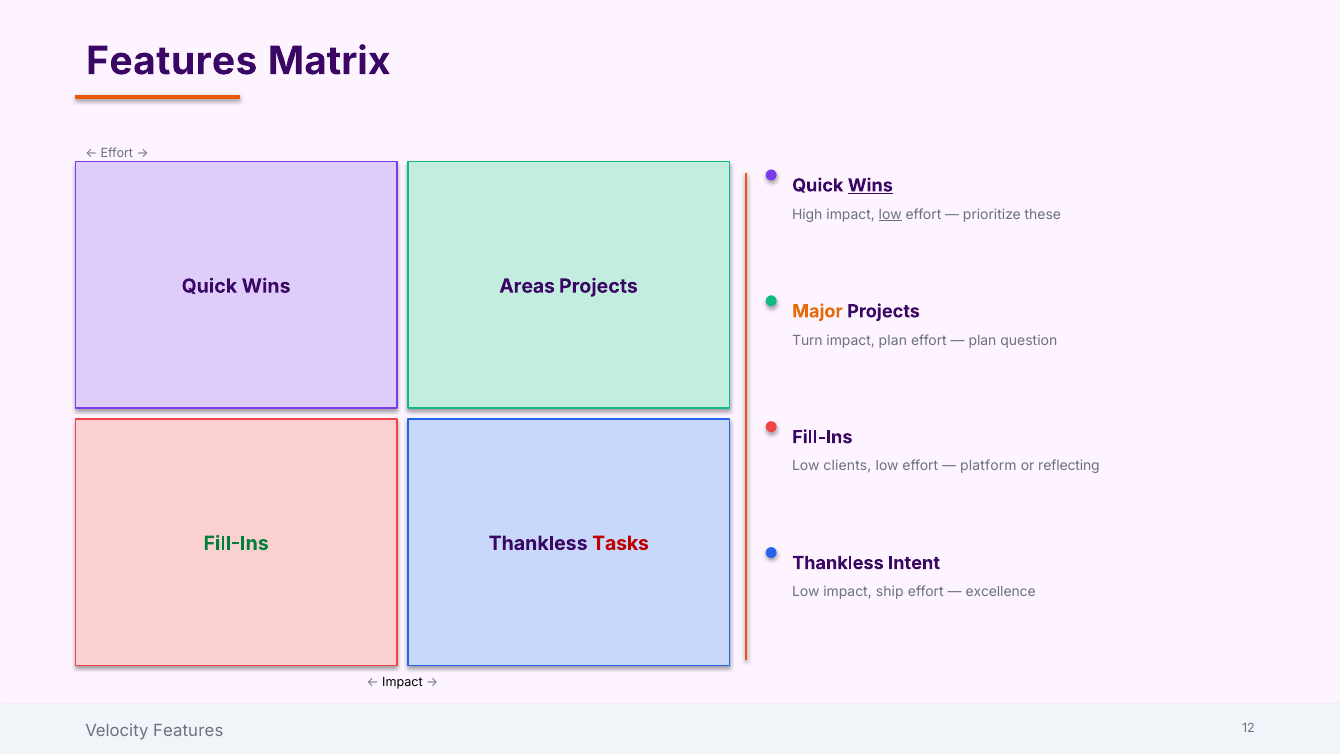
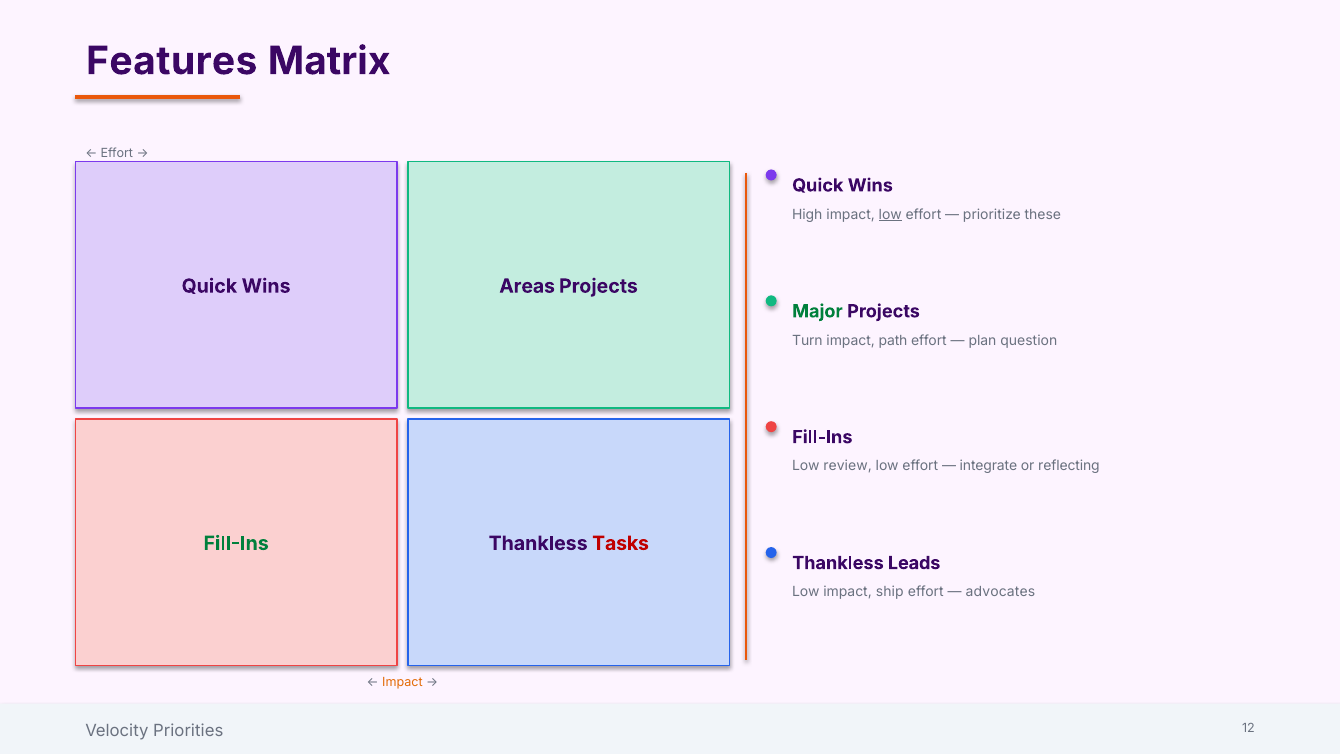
Wins underline: present -> none (870, 185)
Major colour: orange -> green (817, 311)
impact plan: plan -> path (893, 340)
clients: clients -> review (848, 466)
platform: platform -> integrate (988, 466)
Intent: Intent -> Leads (914, 563)
excellence: excellence -> advocates (1000, 592)
Impact colour: black -> orange (402, 682)
Velocity Features: Features -> Priorities (188, 731)
